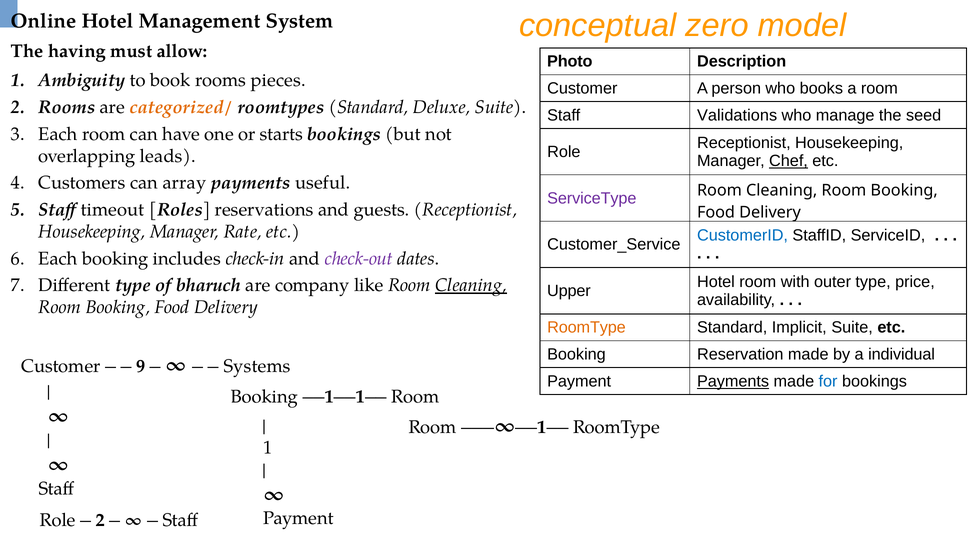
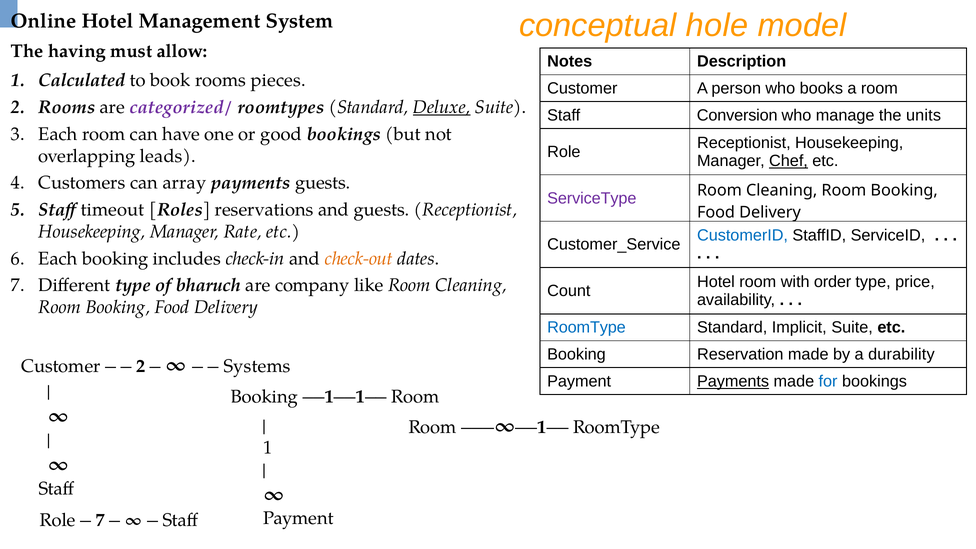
zero: zero -> hole (717, 25)
Photo: Photo -> Notes (570, 62)
Ambiguity: Ambiguity -> Calculated (82, 80)
categorized/ colour: orange -> purple (181, 107)
Deluxe underline: none -> present (442, 107)
Validations: Validations -> Conversion (737, 115)
seed: seed -> units (924, 115)
starts: starts -> good (281, 134)
payments useful: useful -> guests (323, 183)
check-out colour: purple -> orange (359, 259)
outer: outer -> order (833, 282)
Cleaning underline: present -> none (471, 285)
Upper: Upper -> Count (569, 291)
RoomType colour: orange -> blue (586, 328)
individual: individual -> durability (901, 354)
9: 9 -> 2 (141, 366)
2: 2 -> 7 (100, 520)
